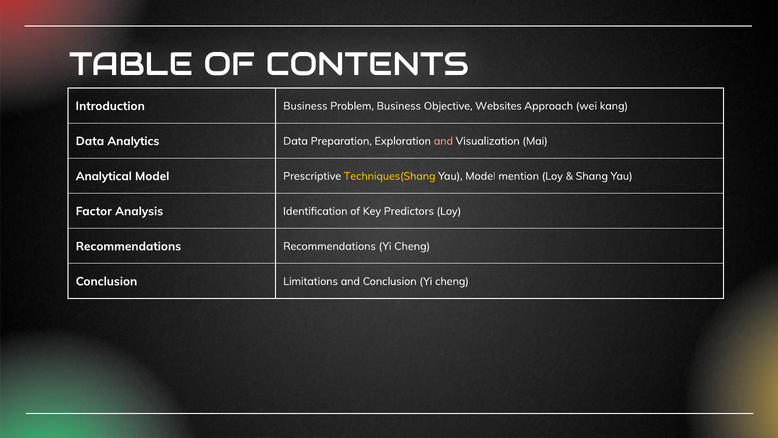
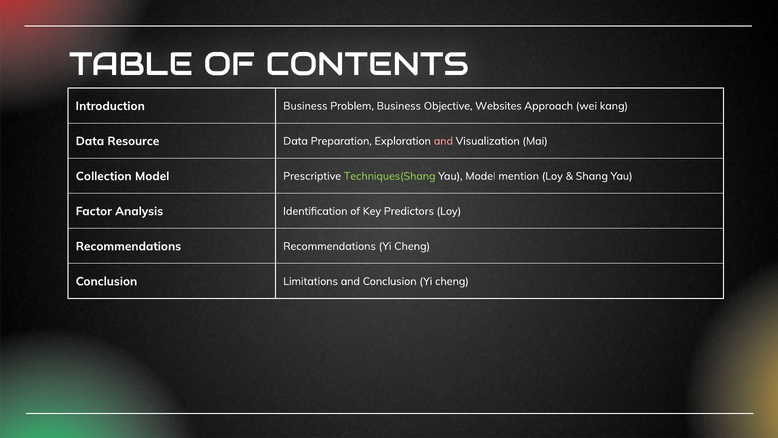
Analytics: Analytics -> Resource (133, 141)
Analytical: Analytical -> Collection (104, 176)
Techniques(Shang colour: yellow -> light green (390, 176)
